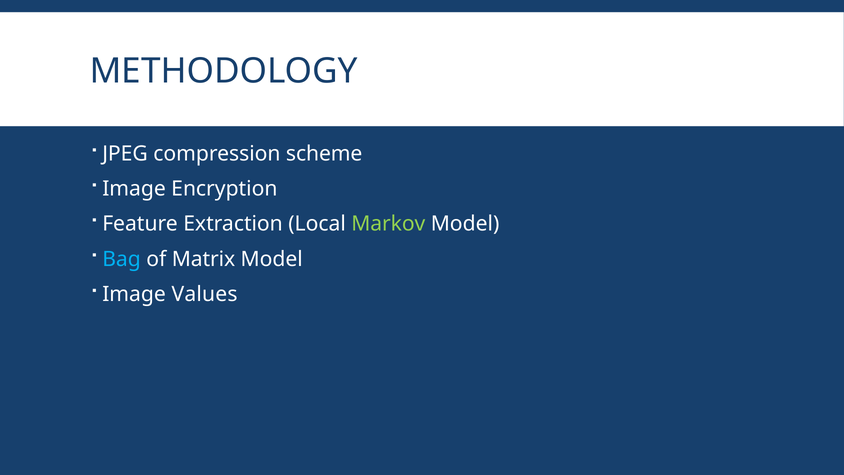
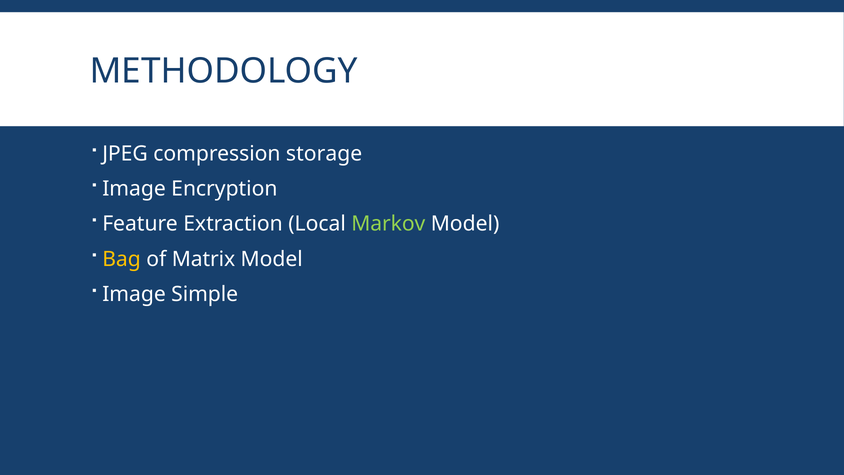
scheme: scheme -> storage (324, 154)
Bag colour: light blue -> yellow (122, 259)
Values: Values -> Simple (205, 294)
